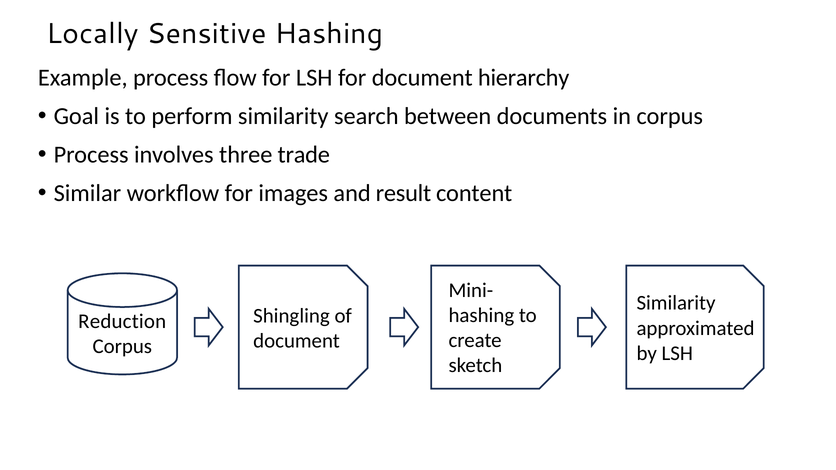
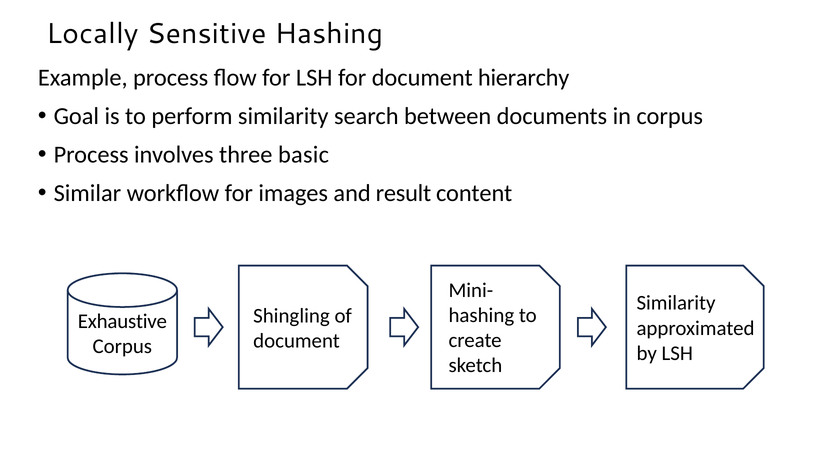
trade: trade -> basic (303, 155)
Reduction: Reduction -> Exhaustive (122, 321)
